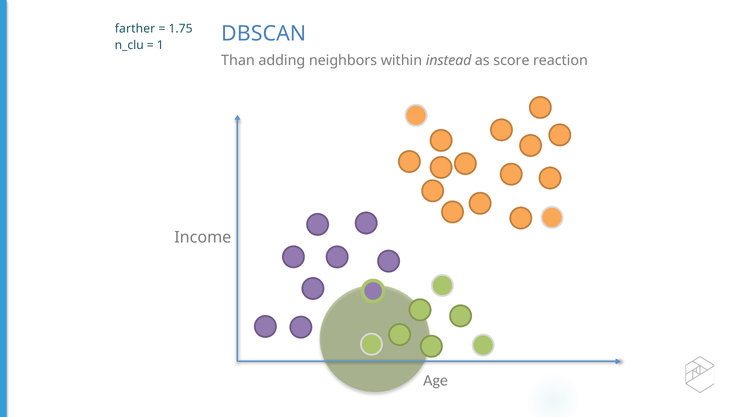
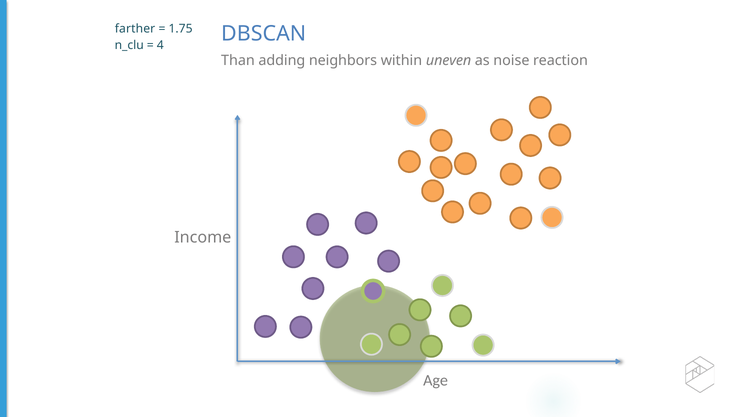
1: 1 -> 4 (160, 45)
instead: instead -> uneven (449, 60)
score: score -> noise (511, 60)
